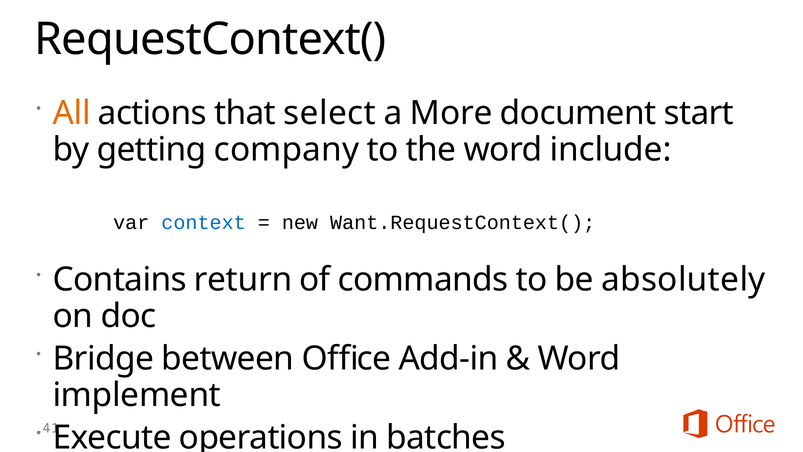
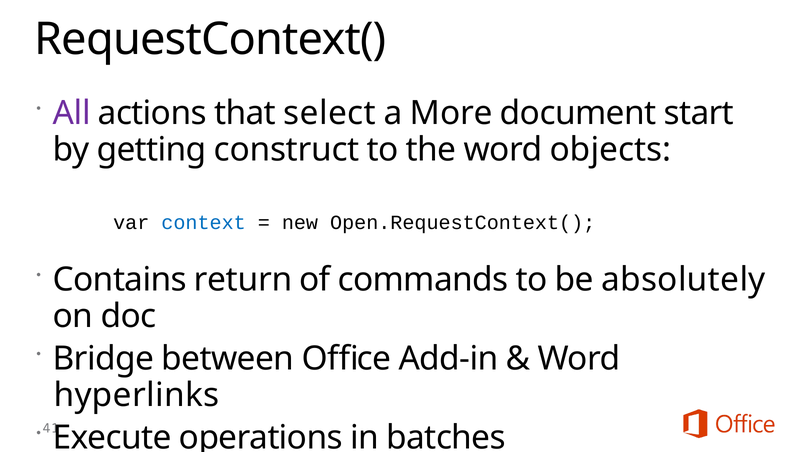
All colour: orange -> purple (72, 113)
company: company -> construct (287, 149)
include: include -> objects (611, 149)
Want.RequestContext(: Want.RequestContext( -> Open.RequestContext( (463, 223)
implement: implement -> hyperlinks (136, 395)
